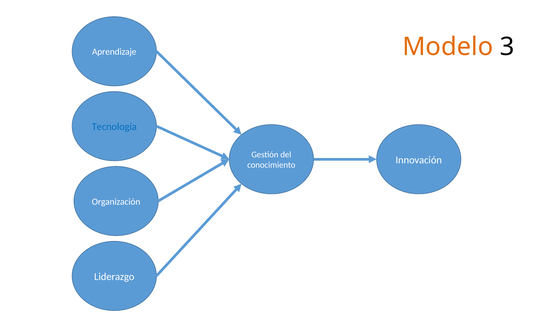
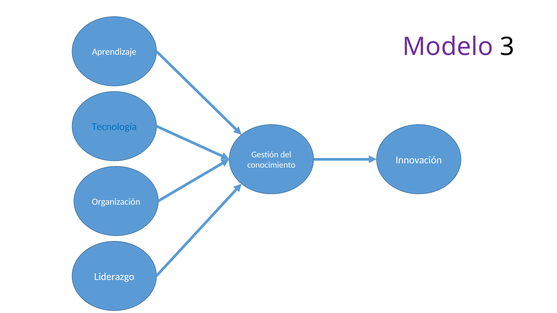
Modelo colour: orange -> purple (448, 47)
